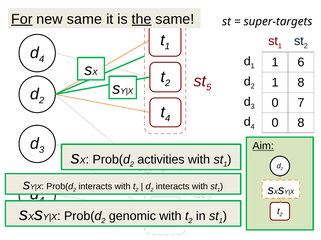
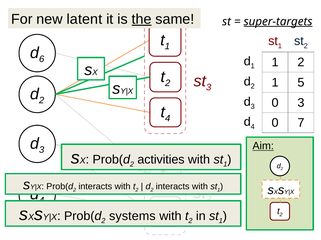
For underline: present -> none (22, 19)
new same: same -> latent (84, 19)
super-targets underline: none -> present (278, 22)
4: 4 -> 6 (42, 59)
1 6: 6 -> 2 (301, 62)
st 5: 5 -> 3 (209, 88)
1 8: 8 -> 5 (301, 83)
0 7: 7 -> 3 (301, 103)
0 8: 8 -> 7 (301, 123)
genomic: genomic -> systems (132, 217)
